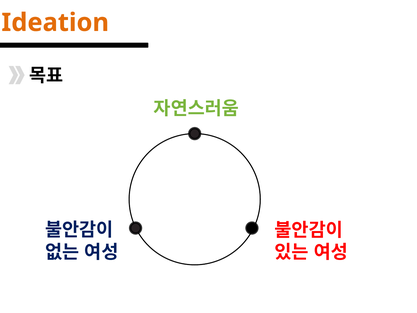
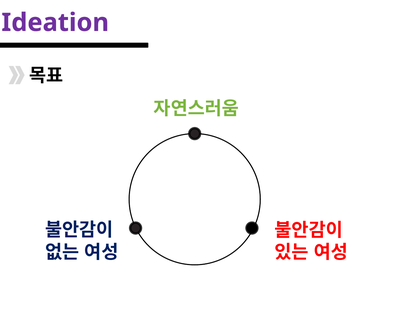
Ideation colour: orange -> purple (55, 23)
